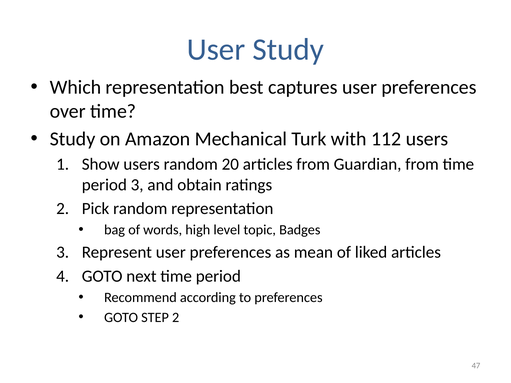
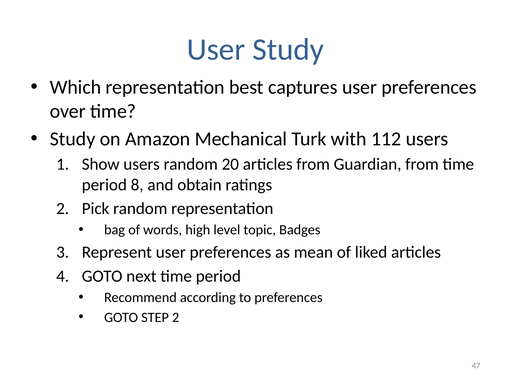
period 3: 3 -> 8 (137, 185)
